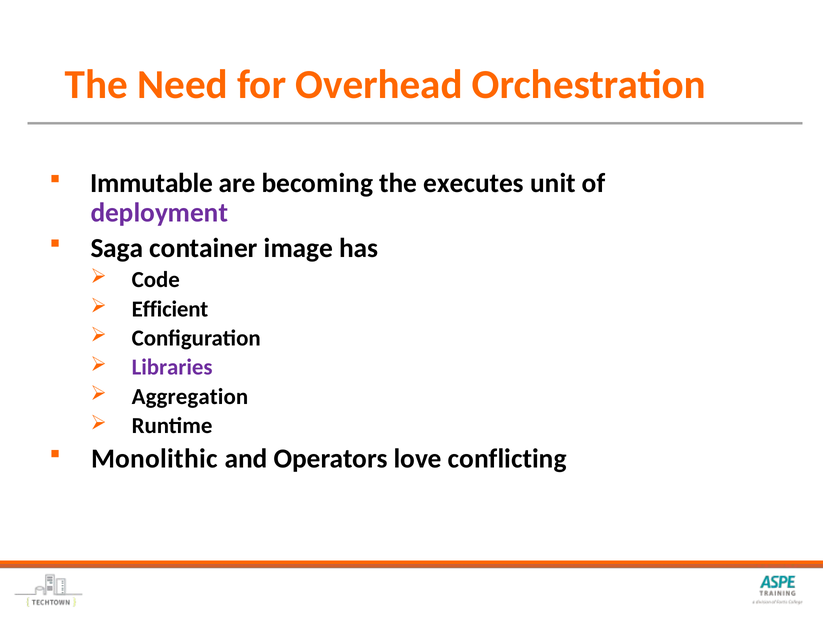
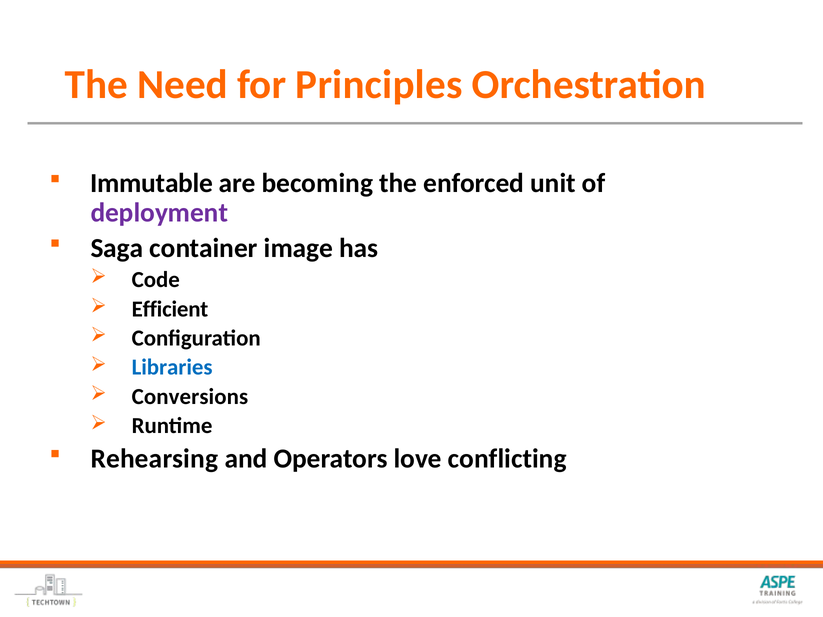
Overhead: Overhead -> Principles (379, 85)
executes: executes -> enforced (474, 183)
Libraries colour: purple -> blue (172, 368)
Aggregation: Aggregation -> Conversions (190, 397)
Monolithic: Monolithic -> Rehearsing (154, 459)
